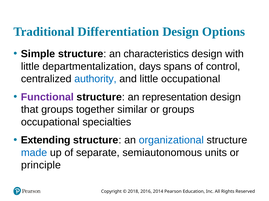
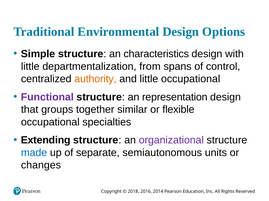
Differentiation: Differentiation -> Environmental (118, 32)
days: days -> from (150, 67)
authority colour: blue -> orange (95, 79)
or groups: groups -> flexible (178, 110)
organizational colour: blue -> purple (171, 141)
principle: principle -> changes (41, 166)
